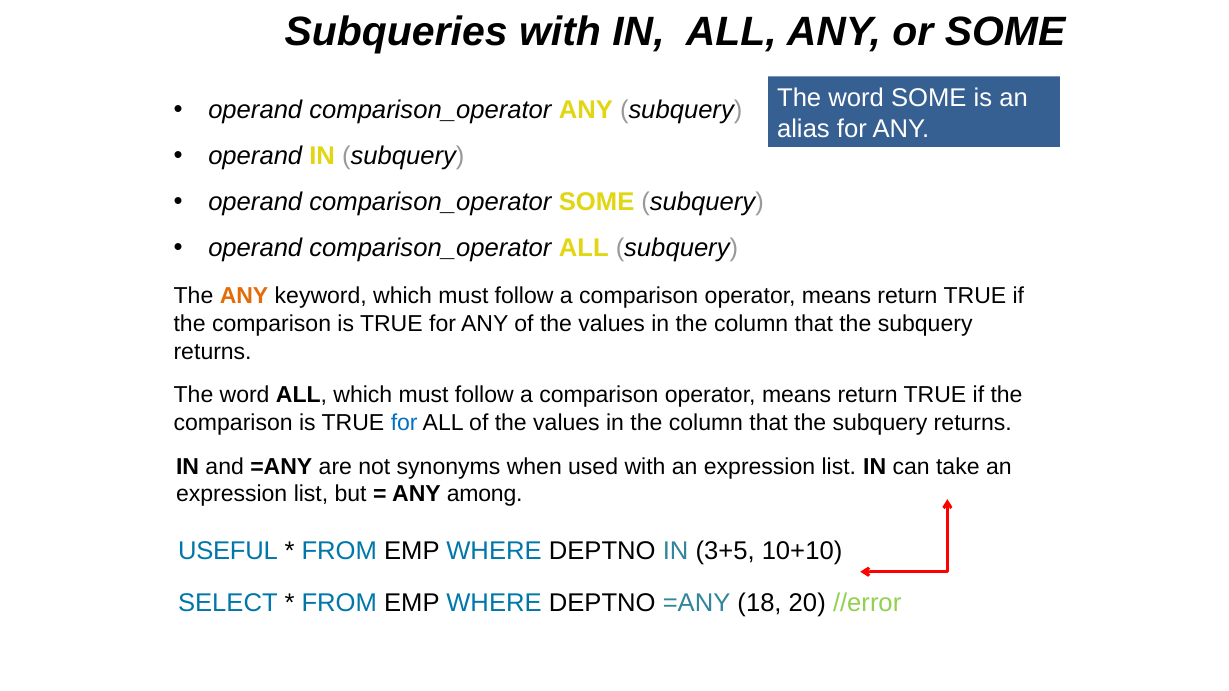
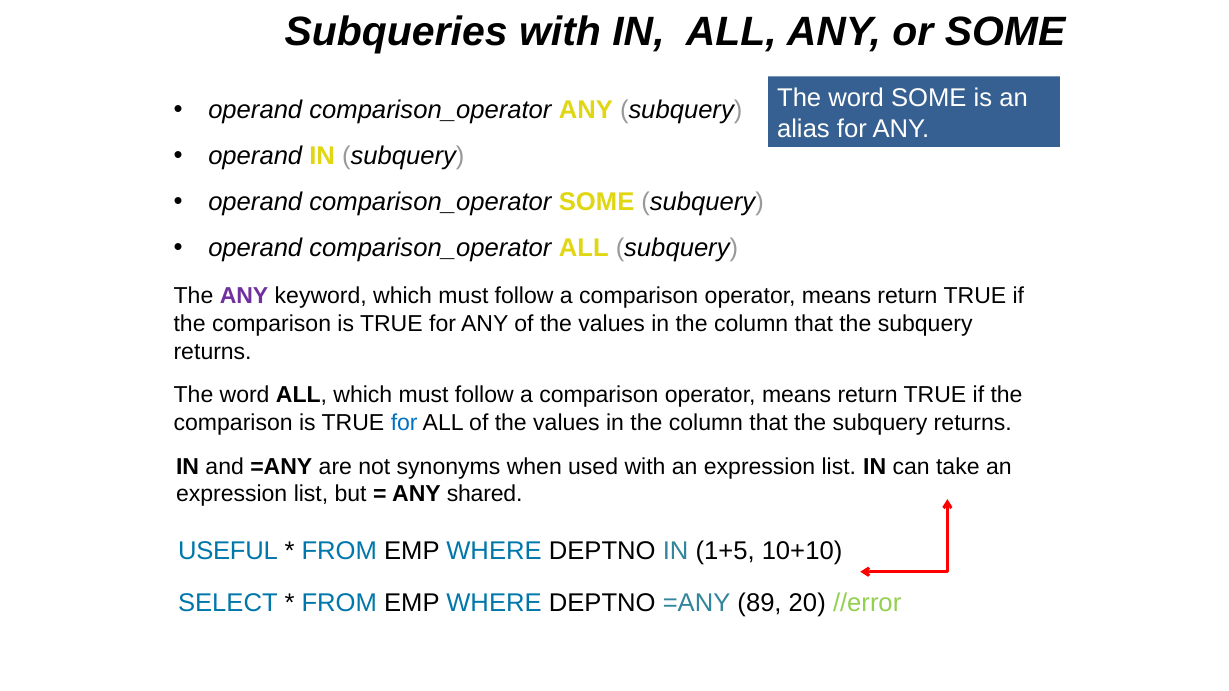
ANY colour: orange -> purple (244, 297)
among: among -> shared (485, 495)
3+5: 3+5 -> 1+5 (725, 552)
18: 18 -> 89 (760, 604)
